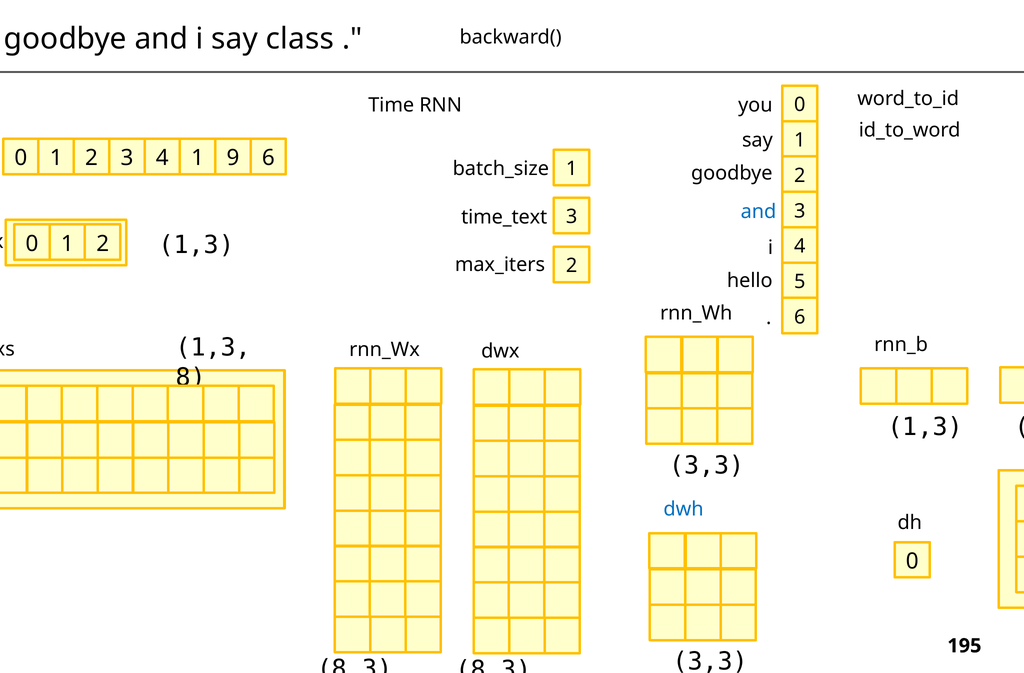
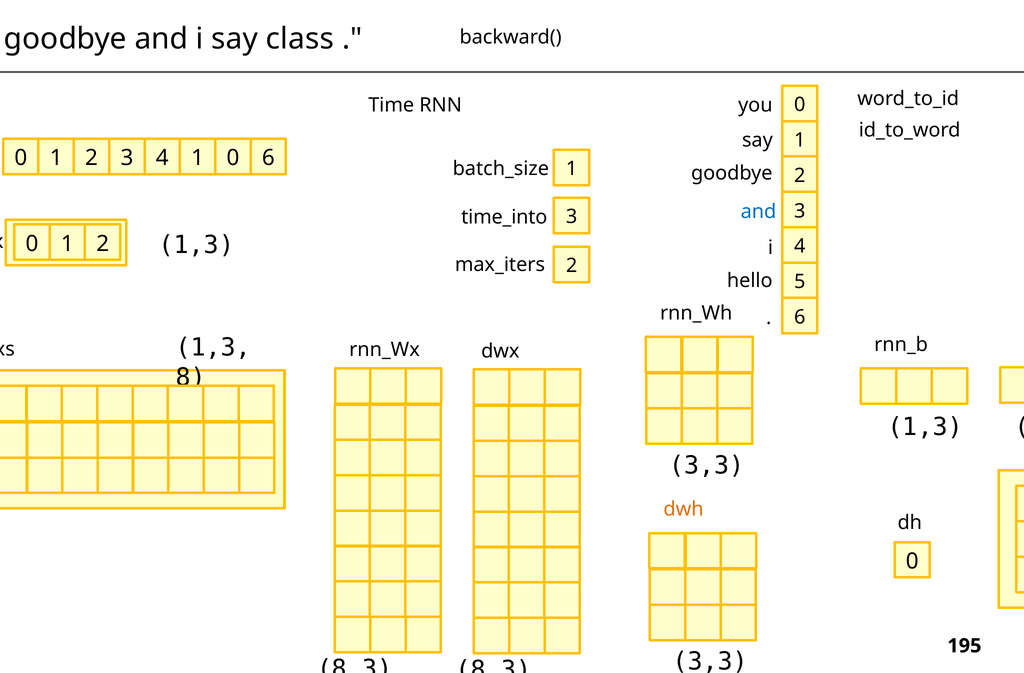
1 9: 9 -> 0 (233, 158)
time_text: time_text -> time_into (504, 217)
dwh colour: blue -> orange (684, 509)
